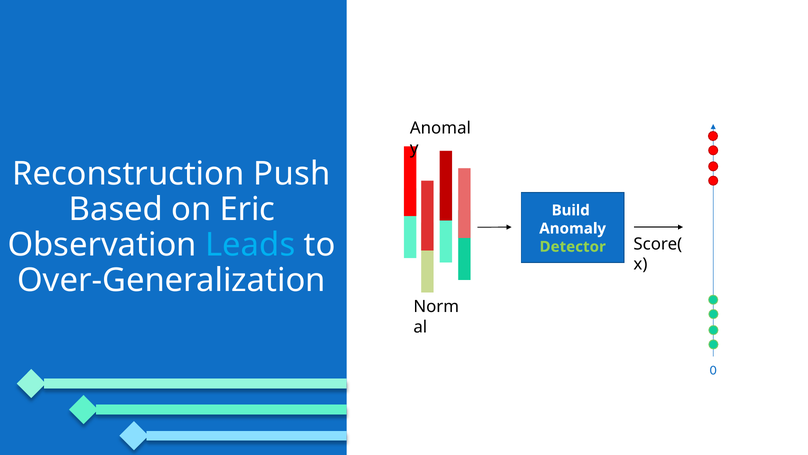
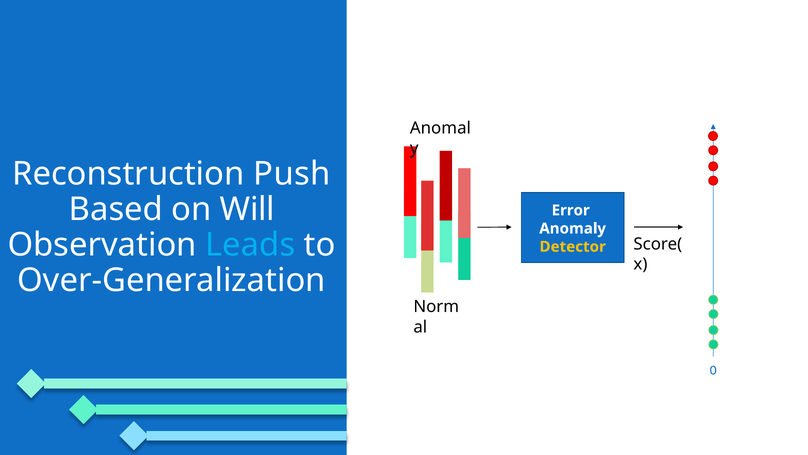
Eric: Eric -> Will (247, 209)
Build: Build -> Error (571, 210)
Detector colour: light green -> yellow (573, 246)
